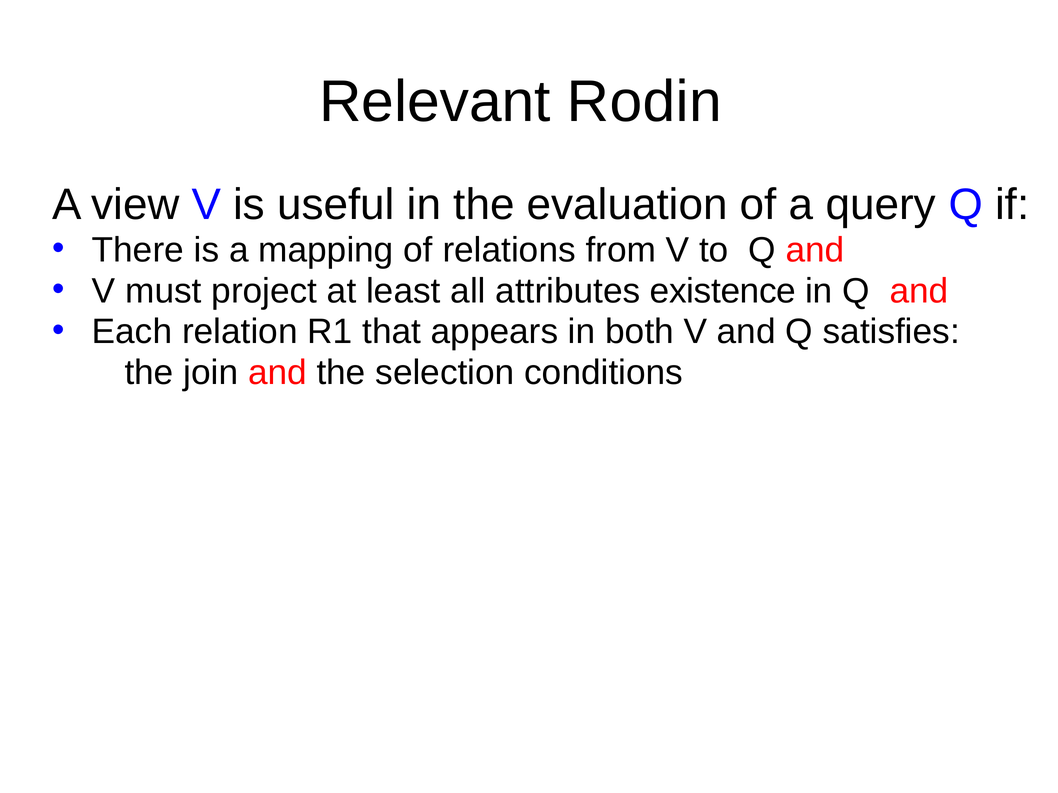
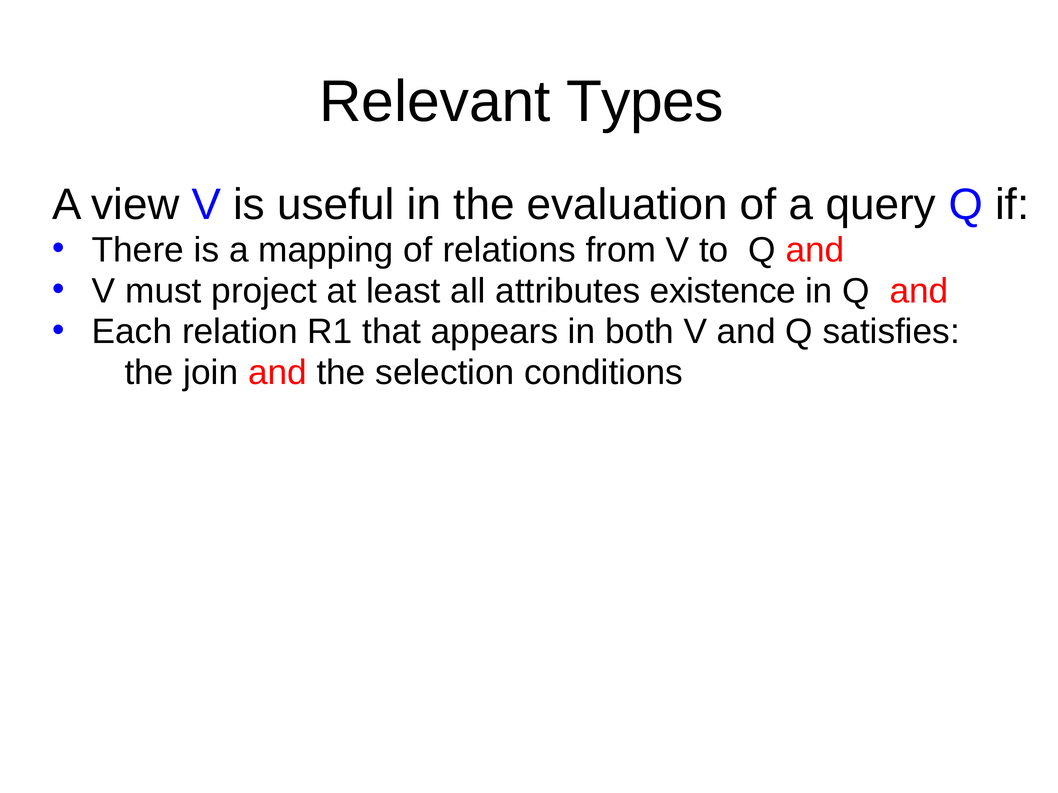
Rodin: Rodin -> Types (645, 102)
